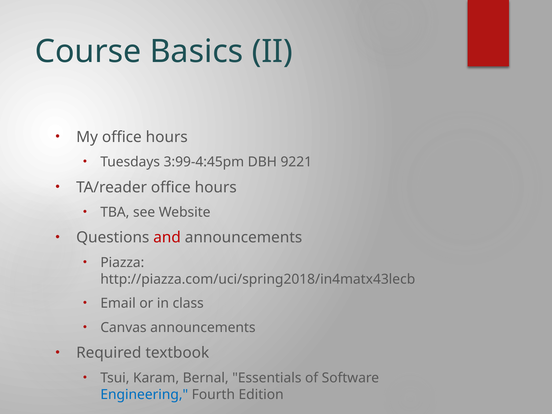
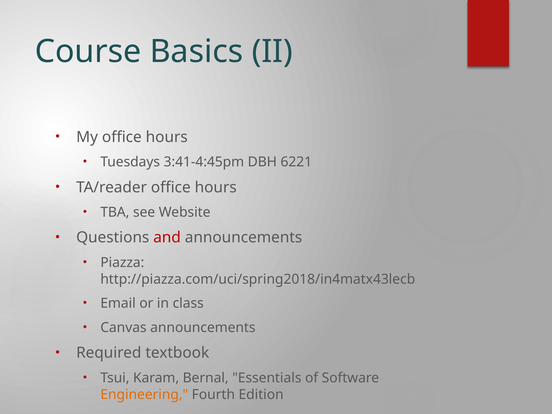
3:99-4:45pm: 3:99-4:45pm -> 3:41-4:45pm (204, 162)
9221: 9221 -> 6221 (296, 162)
Engineering colour: blue -> orange (144, 395)
